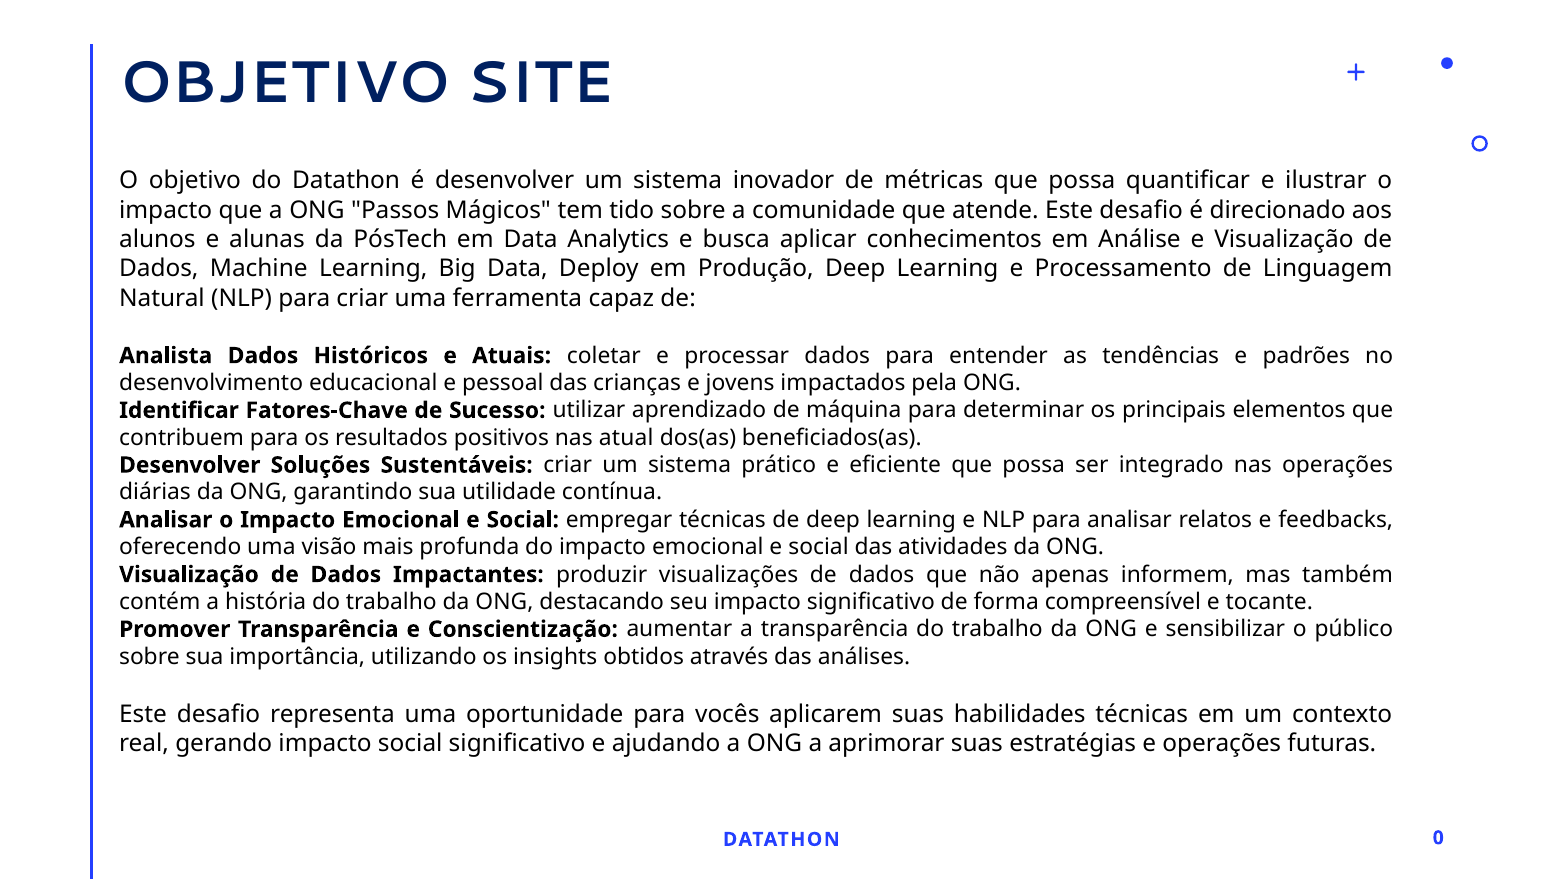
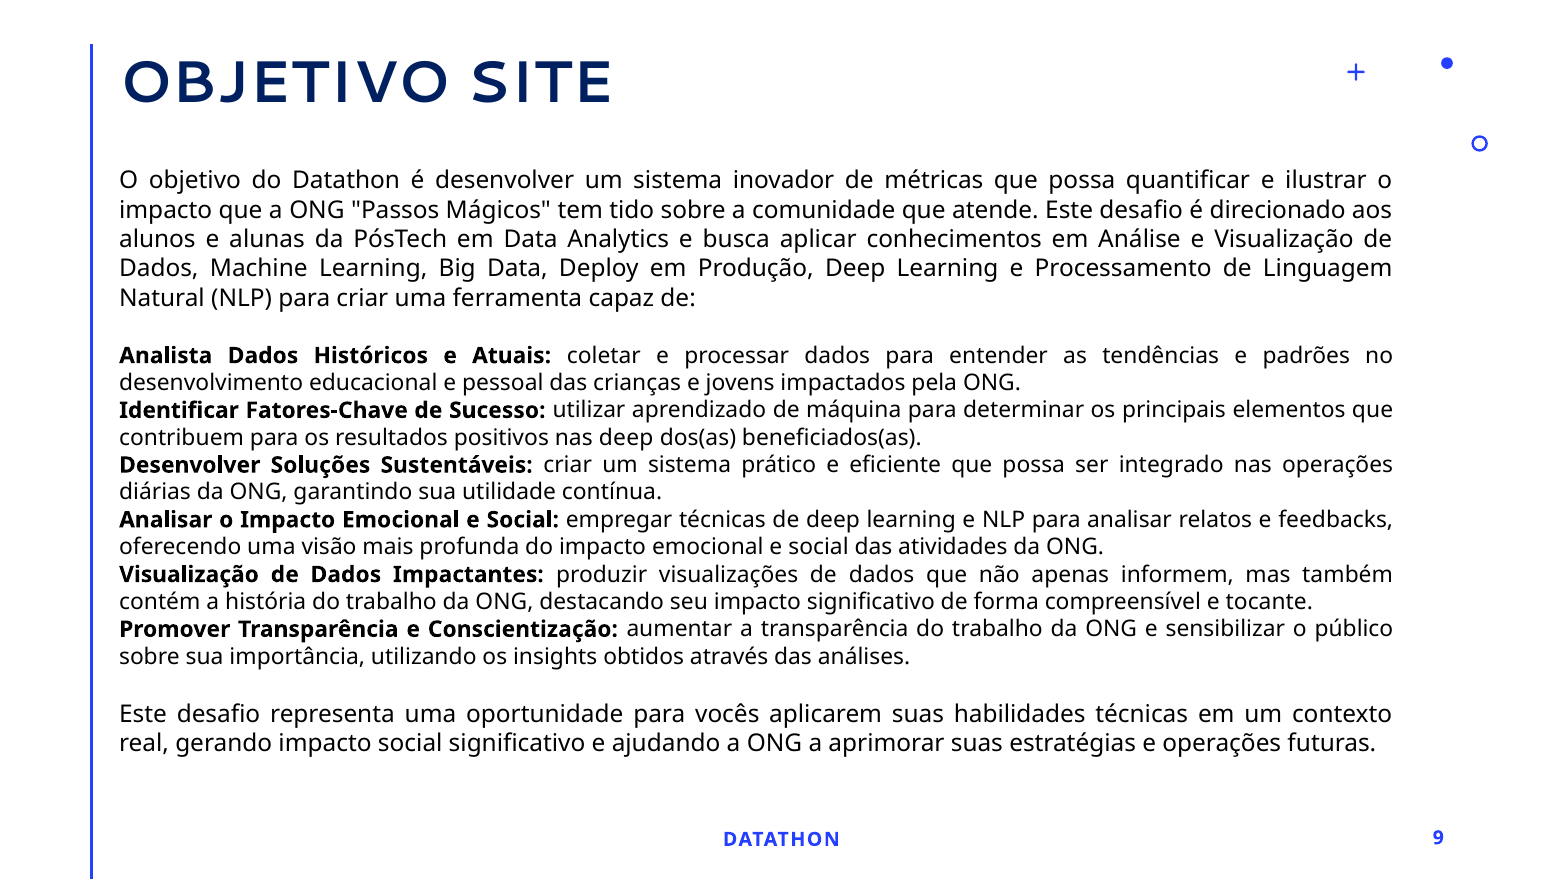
nas atual: atual -> deep (626, 438)
0: 0 -> 9 (1438, 838)
